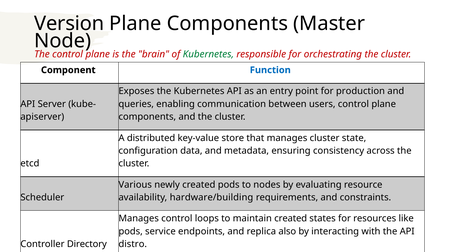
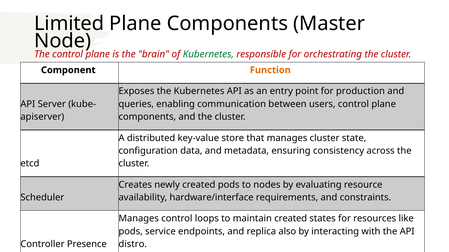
Version: Version -> Limited (69, 23)
Function colour: blue -> orange (270, 70)
Various: Various -> Creates (135, 185)
hardware/building: hardware/building -> hardware/interface (212, 198)
Directory: Directory -> Presence (87, 245)
